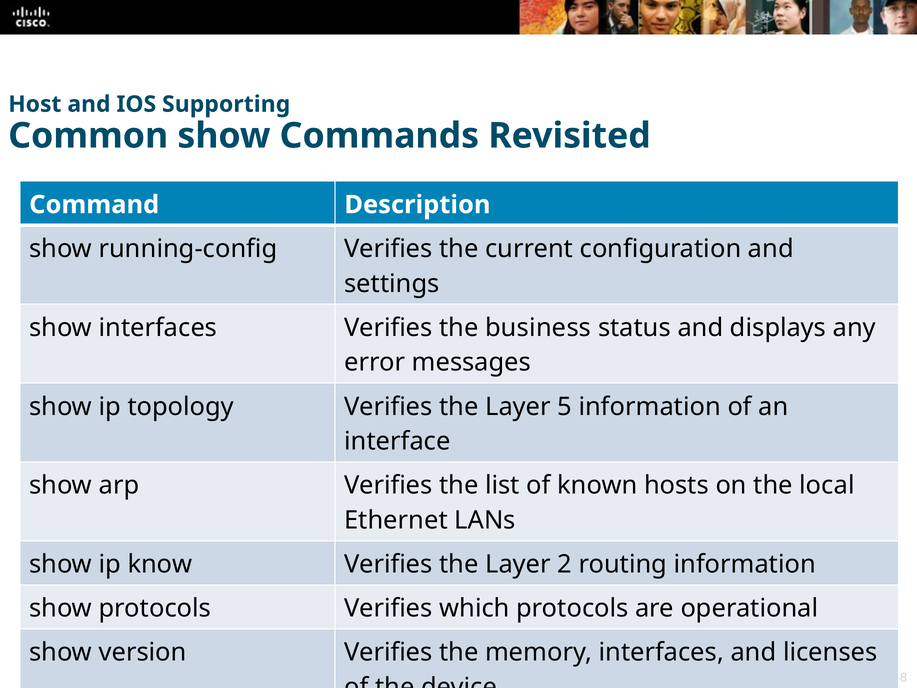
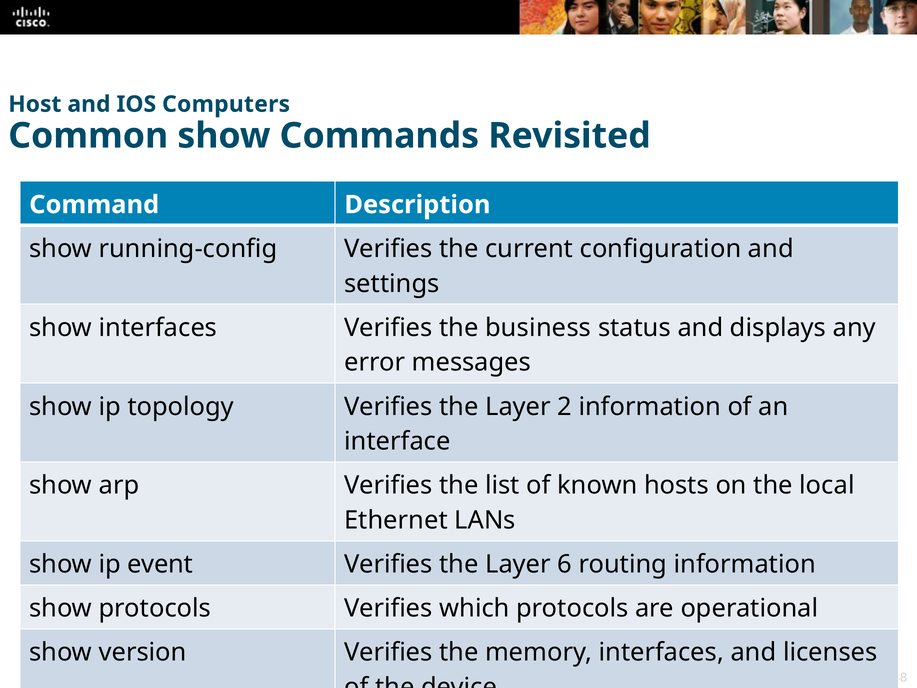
Supporting: Supporting -> Computers (226, 104)
5: 5 -> 2 (565, 406)
know: know -> event (160, 564)
2: 2 -> 6 (565, 564)
